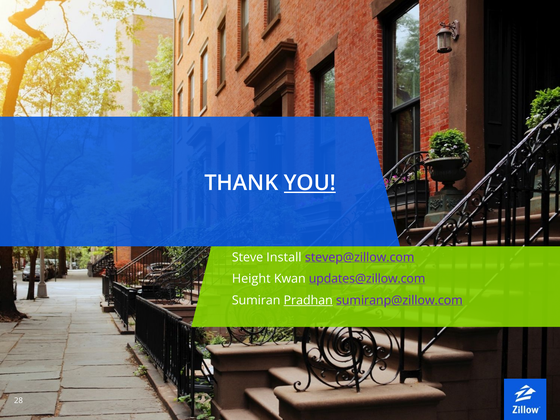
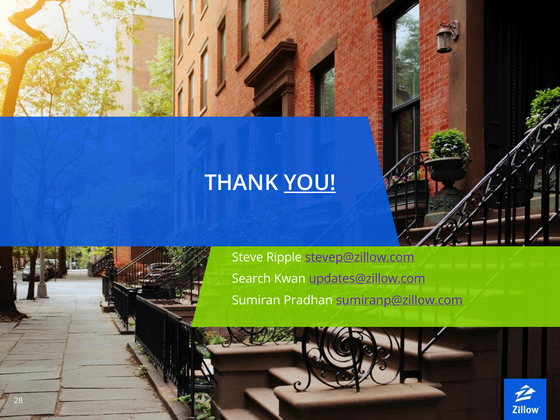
Install: Install -> Ripple (284, 257)
Height: Height -> Search (251, 279)
Pradhan underline: present -> none (308, 300)
